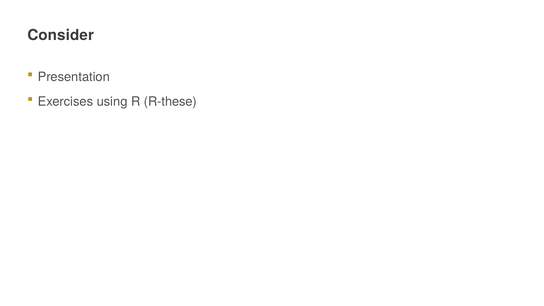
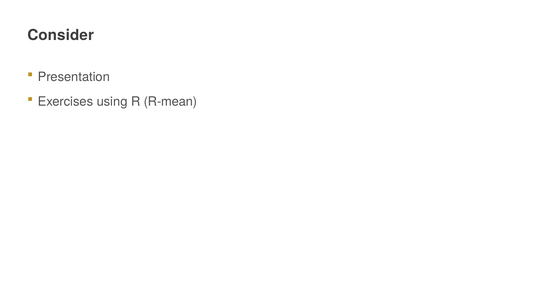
R-these: R-these -> R-mean (170, 102)
